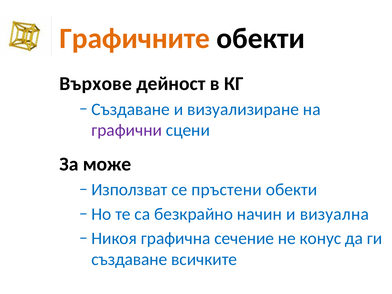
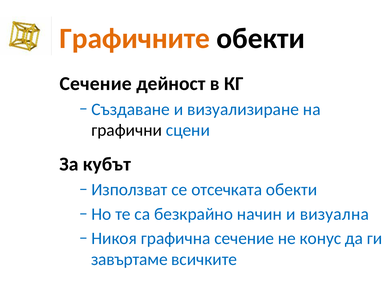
Върхове: Върхове -> Сечение (96, 84)
графични colour: purple -> black (127, 130)
може: може -> кубът (107, 164)
пръстени: пръстени -> отсечката (227, 190)
създаване: създаване -> завъртаме (129, 259)
